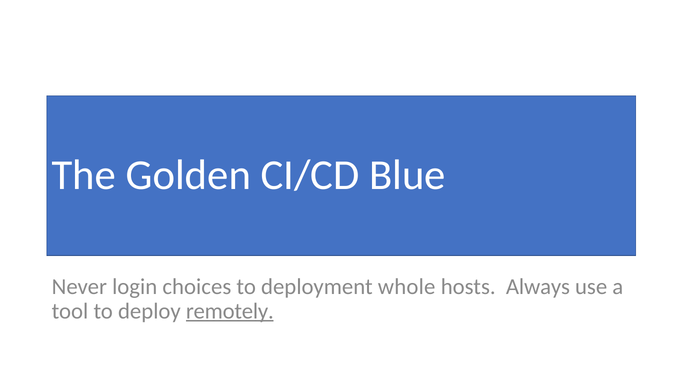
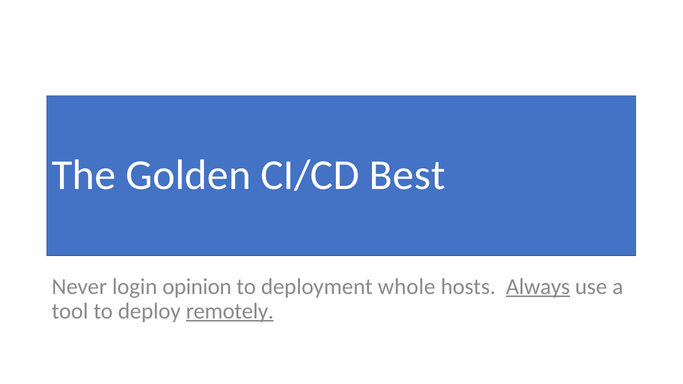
Blue: Blue -> Best (407, 175)
choices: choices -> opinion (197, 287)
Always underline: none -> present (538, 287)
